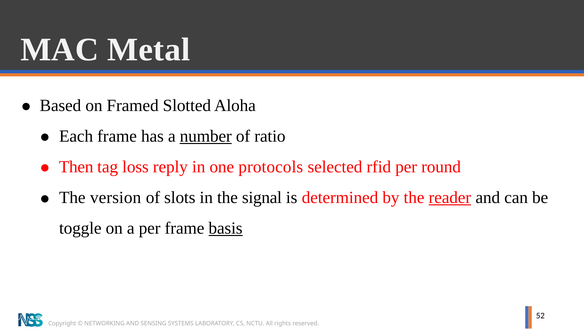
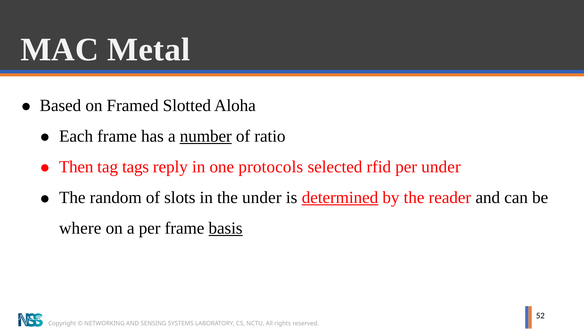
loss: loss -> tags (136, 167)
per round: round -> under (441, 167)
version: version -> random (116, 197)
the signal: signal -> under (262, 197)
determined underline: none -> present (340, 197)
reader underline: present -> none (450, 197)
toggle: toggle -> where (80, 228)
